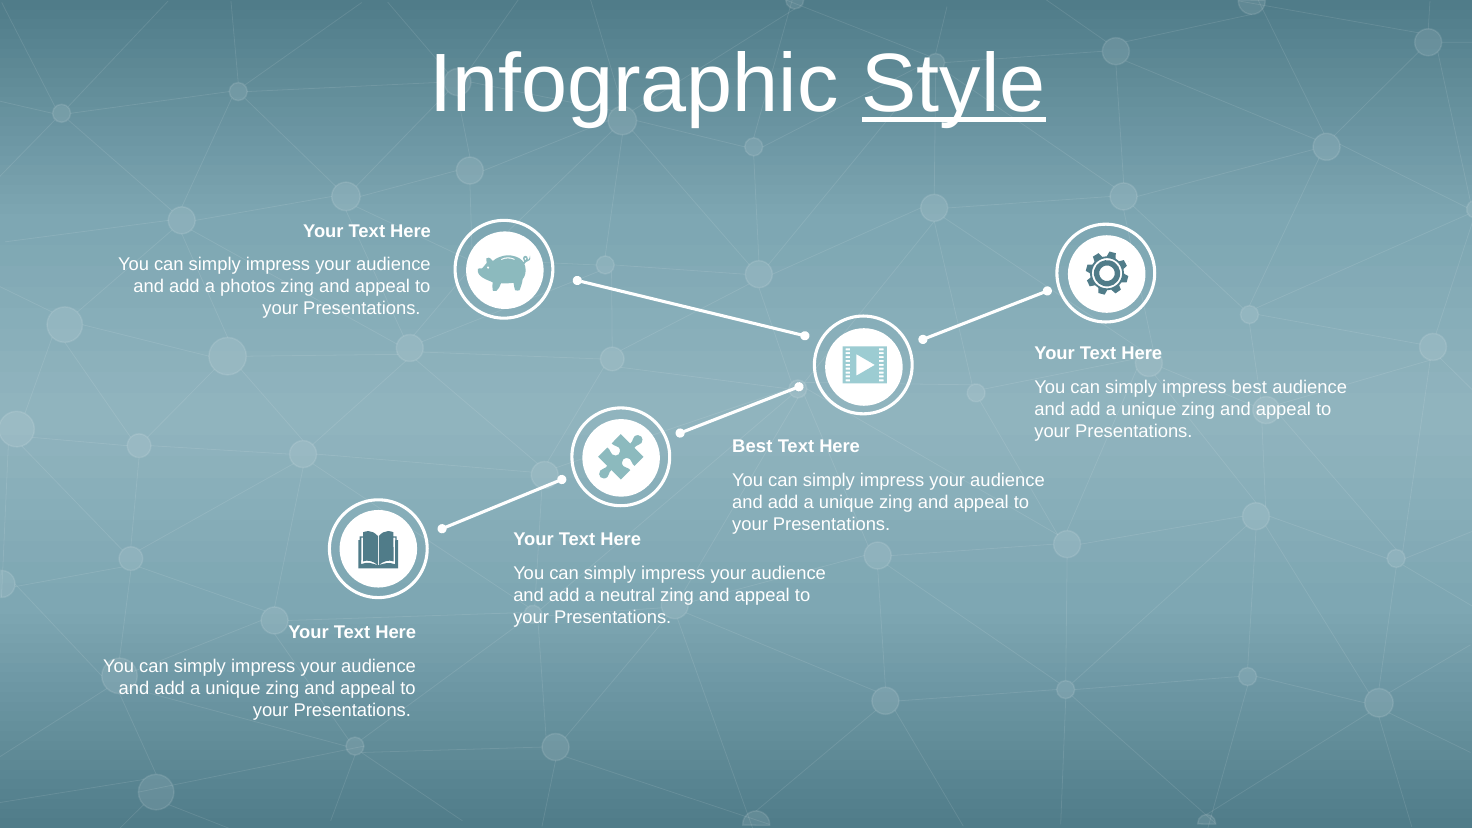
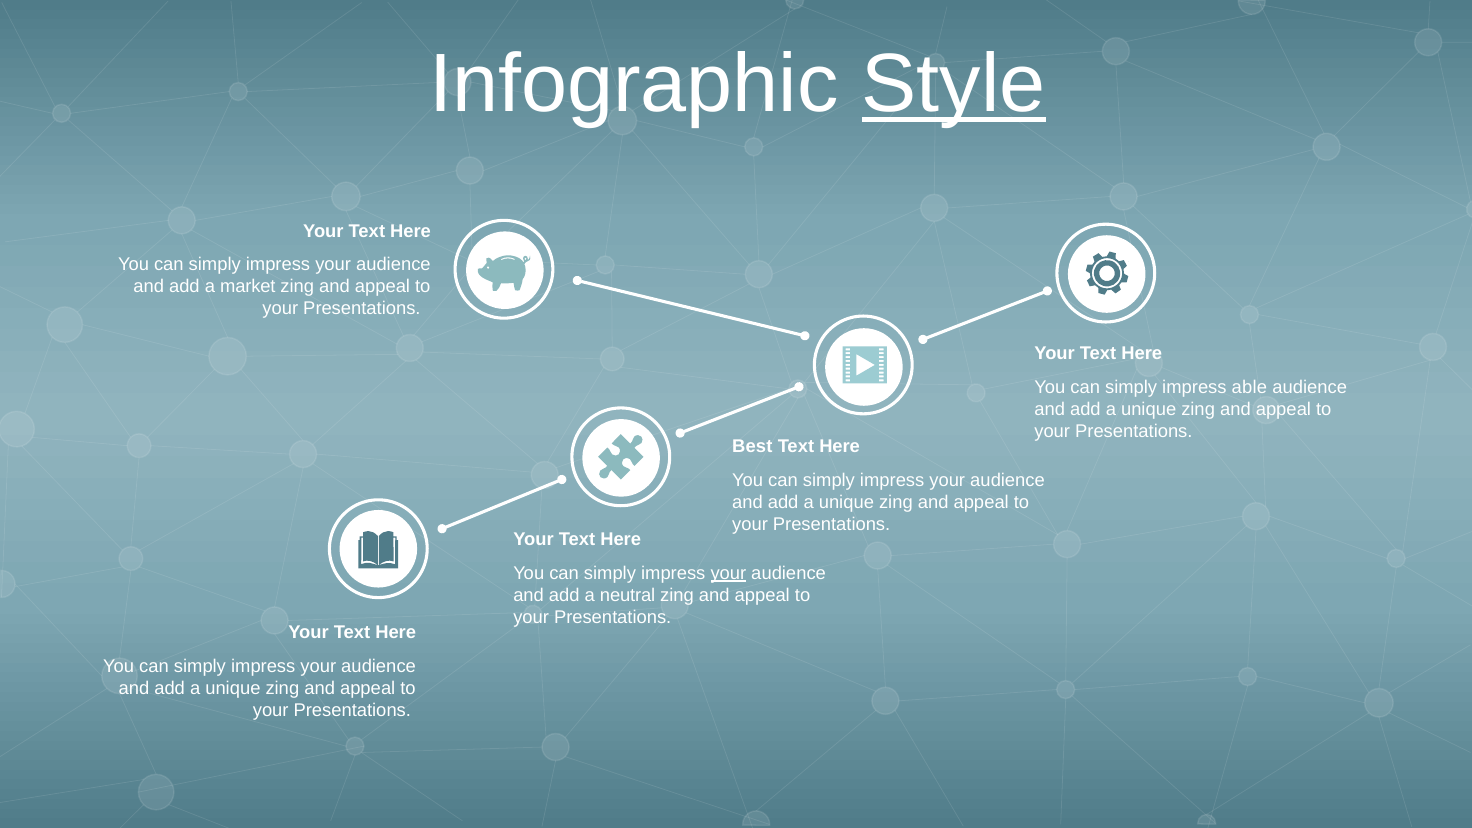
photos: photos -> market (248, 287)
impress best: best -> able (1249, 387)
your underline: none -> present (728, 573)
